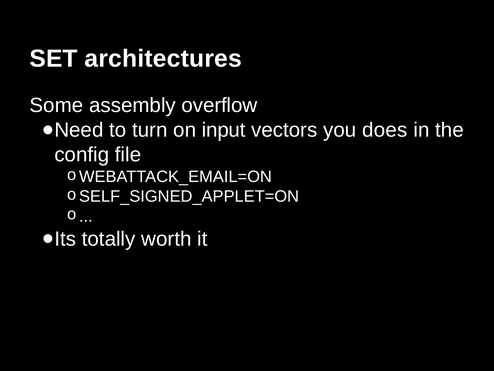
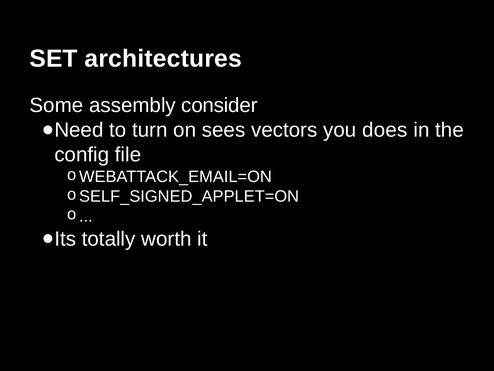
overflow: overflow -> consider (219, 105)
input: input -> sees (224, 130)
